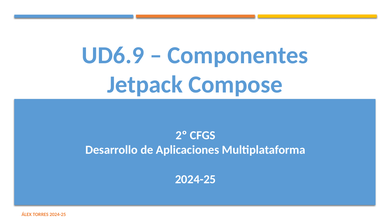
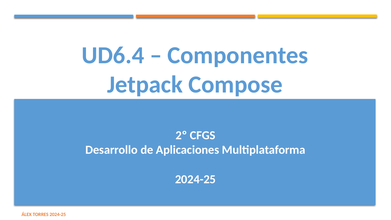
UD6.9: UD6.9 -> UD6.4 (113, 55)
